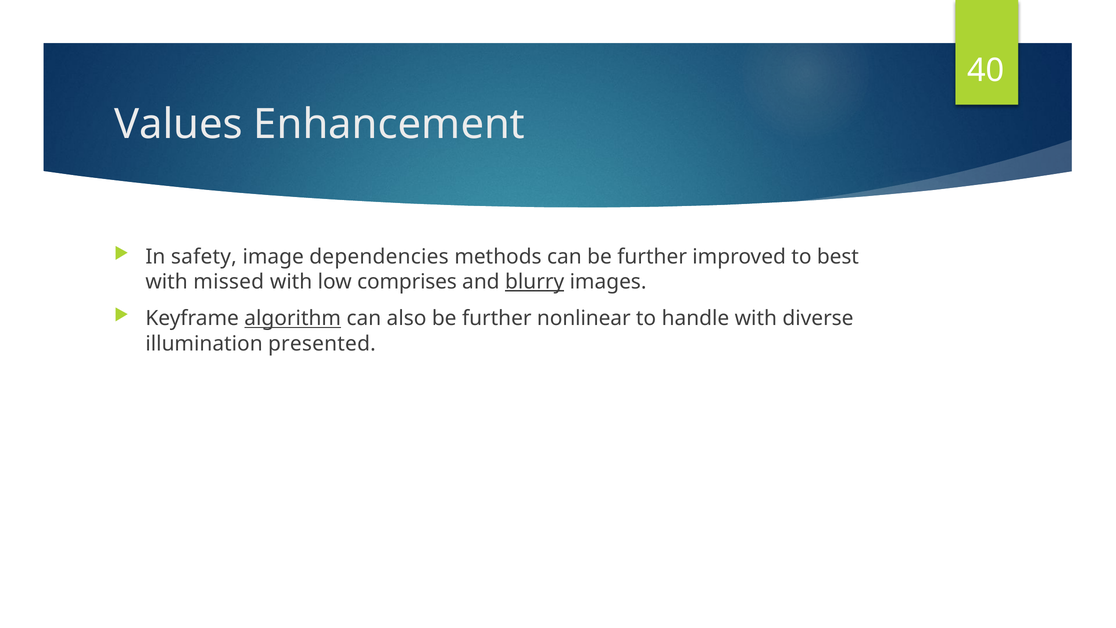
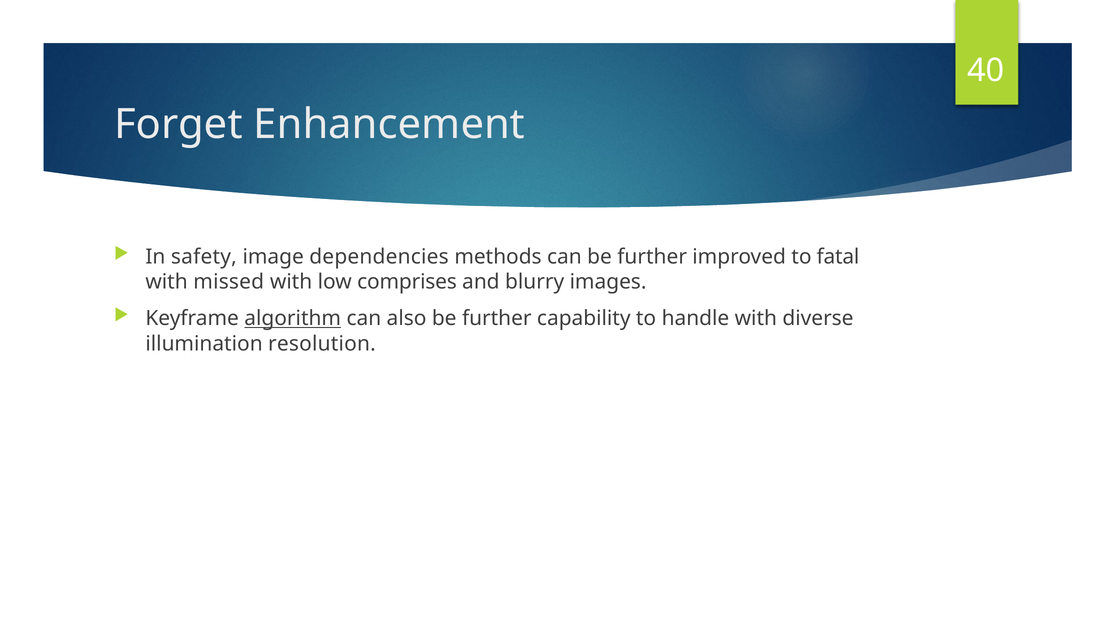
Values: Values -> Forget (178, 124)
best: best -> fatal (838, 257)
blurry underline: present -> none (535, 282)
nonlinear: nonlinear -> capability (584, 318)
presented: presented -> resolution (322, 343)
